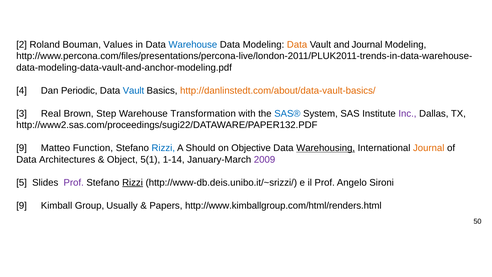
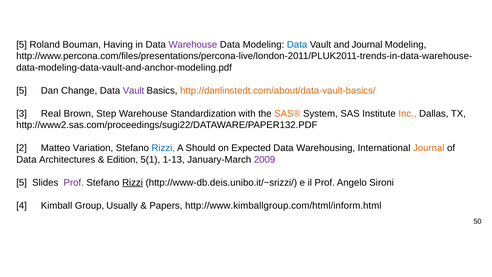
2: 2 -> 5 (22, 45)
Values: Values -> Having (118, 45)
Warehouse colour: blue -> purple (193, 45)
Data colour: orange -> blue (297, 45)
4: 4 -> 5 (22, 90)
Periodic: Periodic -> Change (79, 90)
Vault colour: blue -> purple (133, 90)
Transformation: Transformation -> Standardization (203, 113)
SAS® colour: blue -> orange (287, 113)
Inc colour: purple -> orange (407, 113)
9: 9 -> 2 (22, 148)
Function: Function -> Variation (93, 148)
Objective: Objective -> Expected (251, 148)
Warehousing underline: present -> none (326, 148)
Object: Object -> Edition (122, 159)
1-14: 1-14 -> 1-13 (174, 159)
9: 9 -> 4 (22, 205)
http://www.kimballgroup.com/html/renders.html: http://www.kimballgroup.com/html/renders.html -> http://www.kimballgroup.com/html/inform.html (283, 205)
